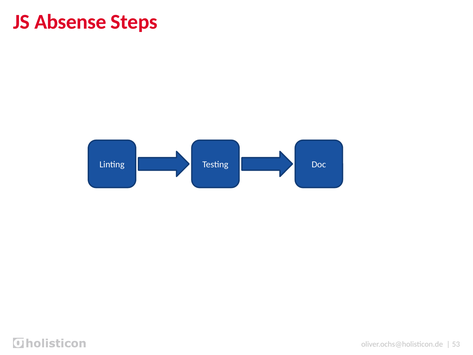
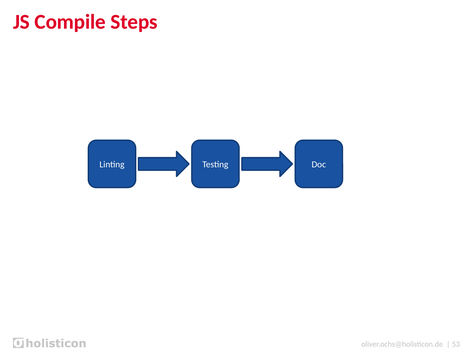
Absense: Absense -> Compile (70, 22)
